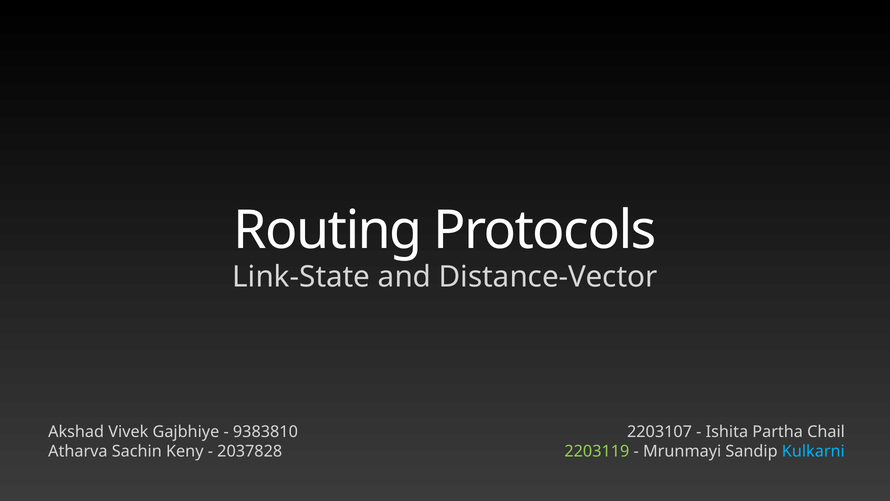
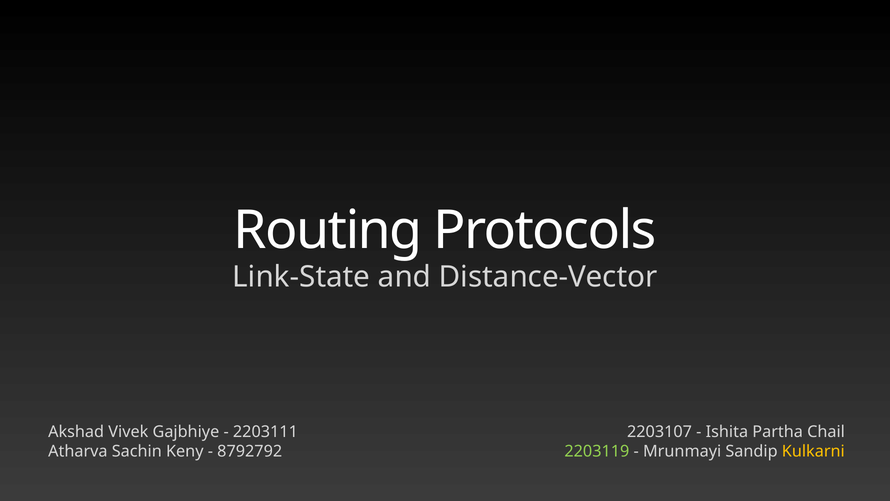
9383810: 9383810 -> 2203111 (265, 431)
2037828: 2037828 -> 8792792 (250, 451)
Kulkarni colour: light blue -> yellow (813, 451)
